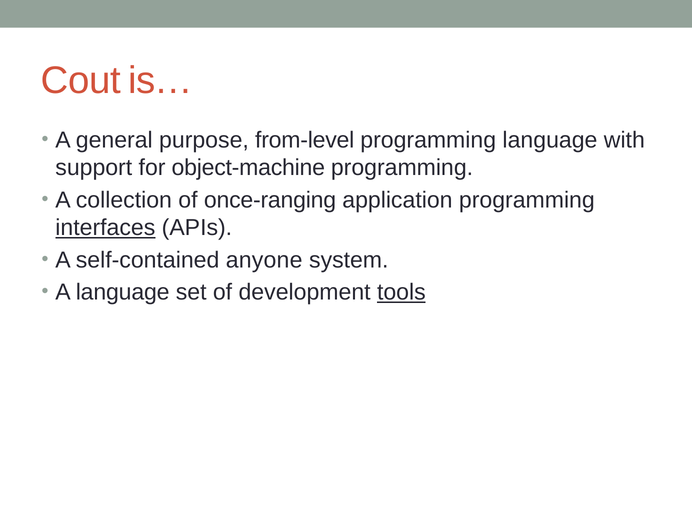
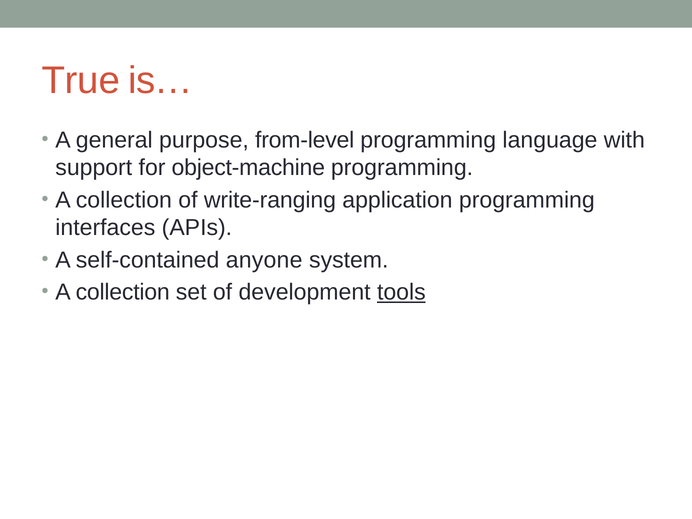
Cout: Cout -> True (81, 81)
once-ranging: once-ranging -> write-ranging (270, 200)
interfaces underline: present -> none (105, 228)
language: language -> collection (123, 292)
